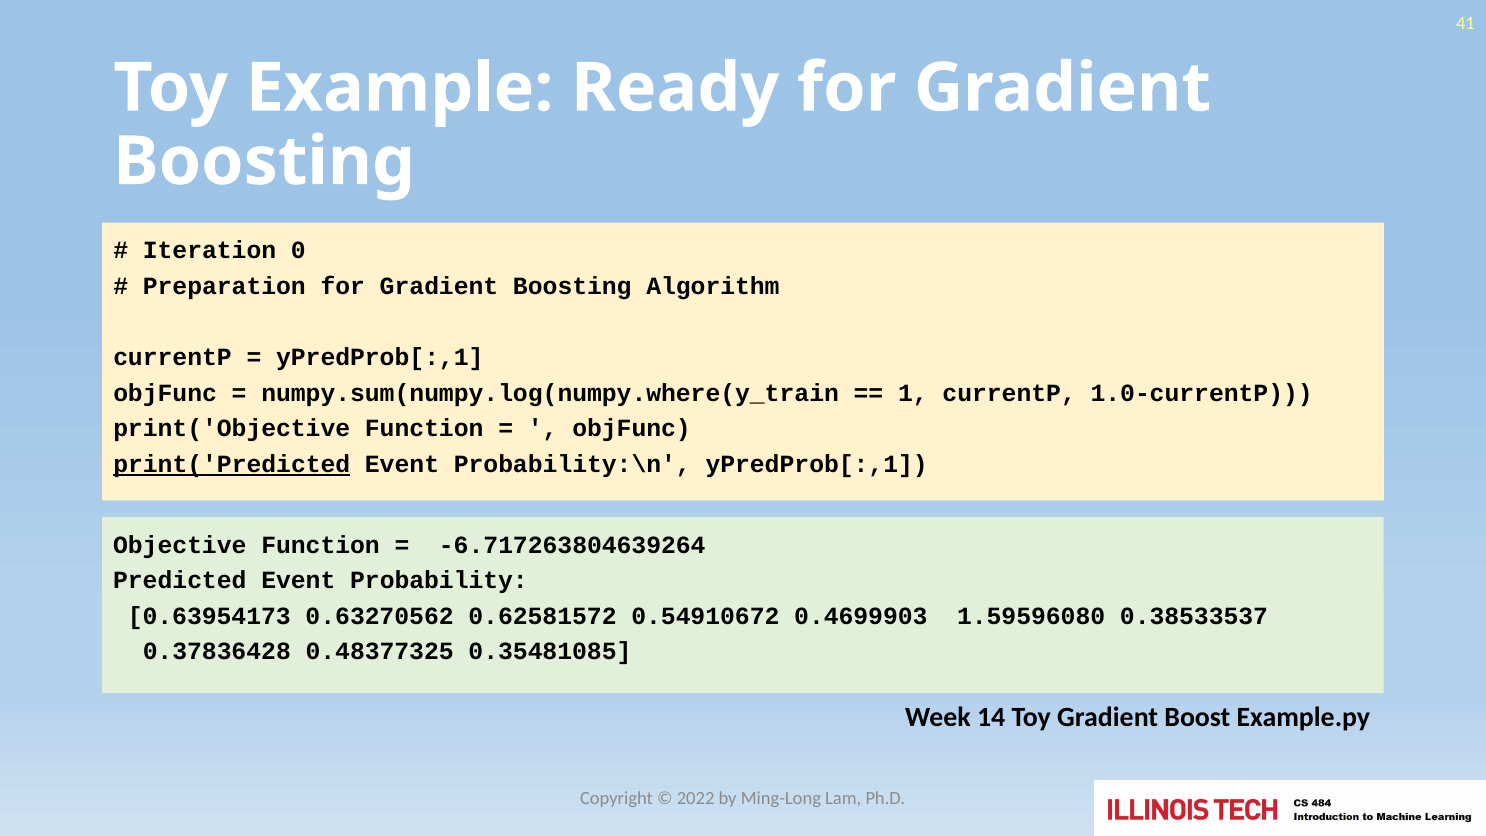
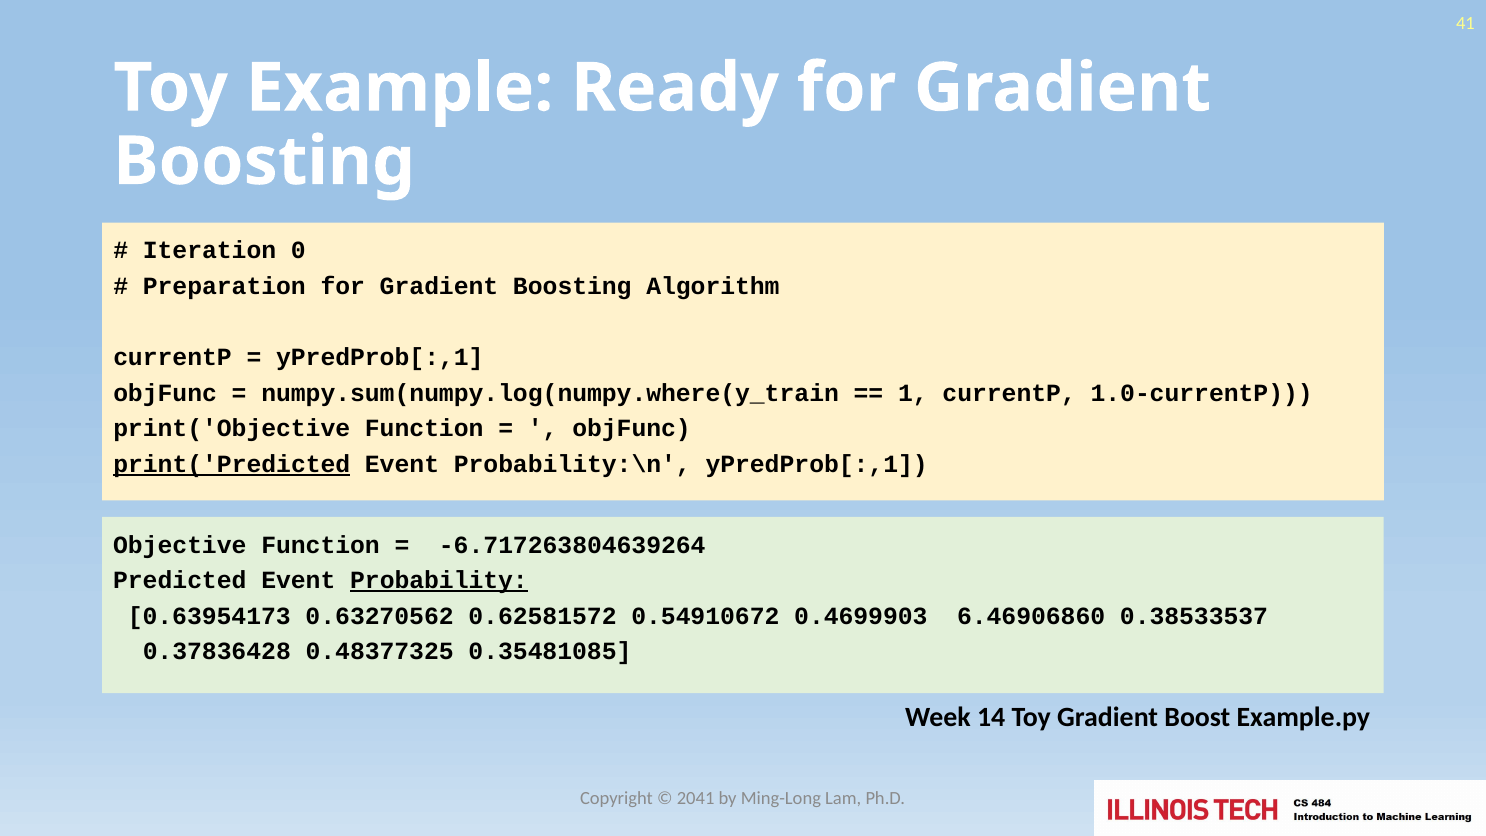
Probability underline: none -> present (439, 580)
1.59596080: 1.59596080 -> 6.46906860 (1031, 616)
2022: 2022 -> 2041 (696, 798)
